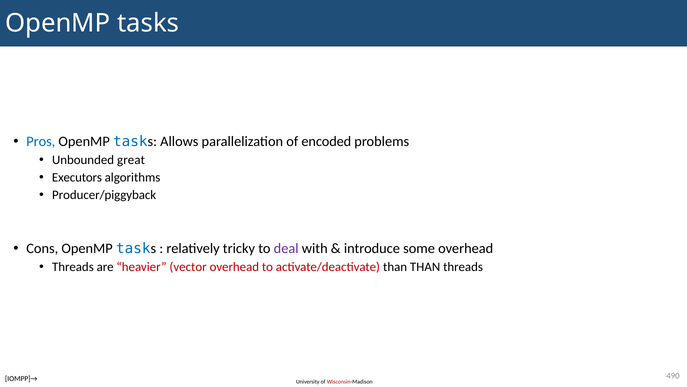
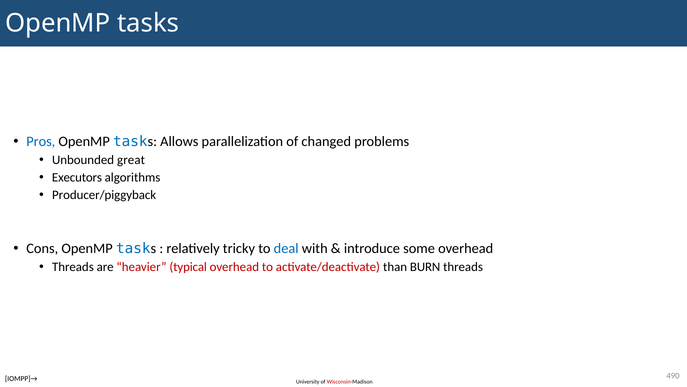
encoded: encoded -> changed (326, 141)
deal colour: purple -> blue (286, 248)
vector: vector -> typical (188, 267)
than THAN: THAN -> BURN (425, 267)
